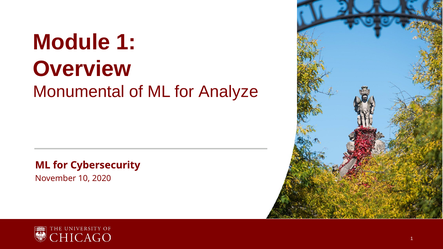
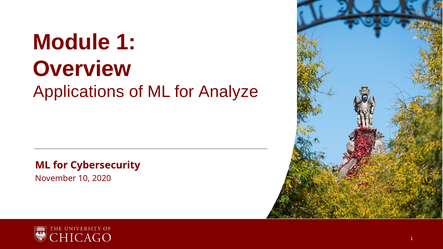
Monumental: Monumental -> Applications (79, 92)
